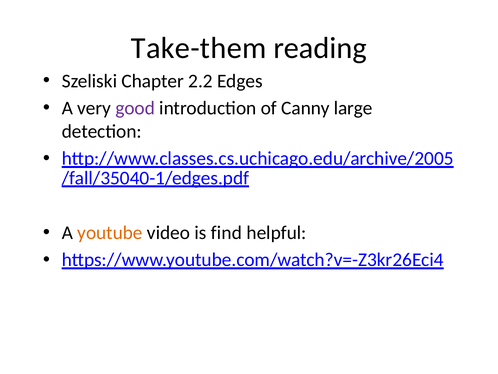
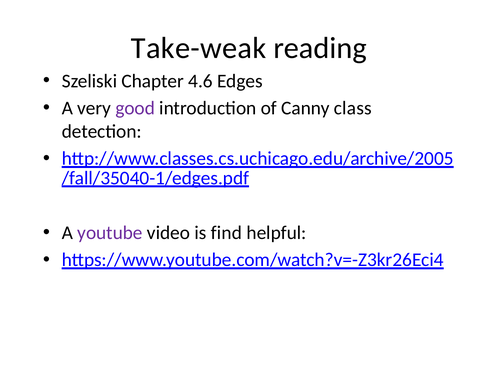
Take-them: Take-them -> Take-weak (199, 48)
2.2: 2.2 -> 4.6 (200, 81)
large: large -> class (353, 108)
youtube colour: orange -> purple (110, 232)
